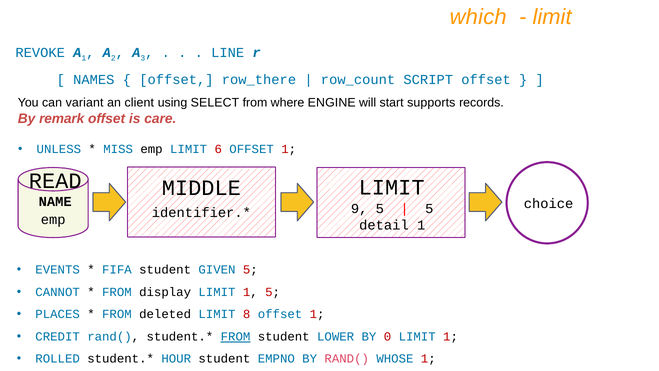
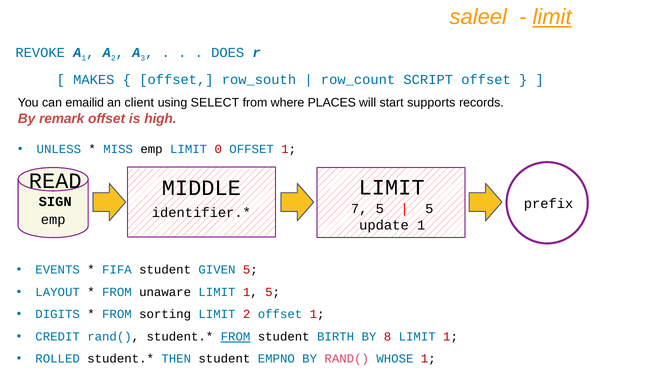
which: which -> saleel (478, 17)
limit underline: none -> present (552, 17)
LINE: LINE -> DOES (228, 53)
NAMES: NAMES -> MAKES (94, 80)
row_there: row_there -> row_south (259, 80)
variant: variant -> emailid (85, 103)
ENGINE: ENGINE -> PLACES (332, 103)
care: care -> high (160, 118)
6: 6 -> 0 (218, 149)
NAME: NAME -> SIGN (55, 202)
choice: choice -> prefix (549, 203)
9: 9 -> 7 (359, 209)
detail: detail -> update (384, 225)
CANNOT: CANNOT -> LAYOUT (58, 292)
display: display -> unaware (165, 292)
PLACES: PLACES -> DIGITS (58, 314)
deleted: deleted -> sorting (165, 314)
LIMIT 8: 8 -> 2 (247, 314)
LOWER: LOWER -> BIRTH (336, 336)
0: 0 -> 8 (388, 336)
HOUR: HOUR -> THEN (176, 359)
